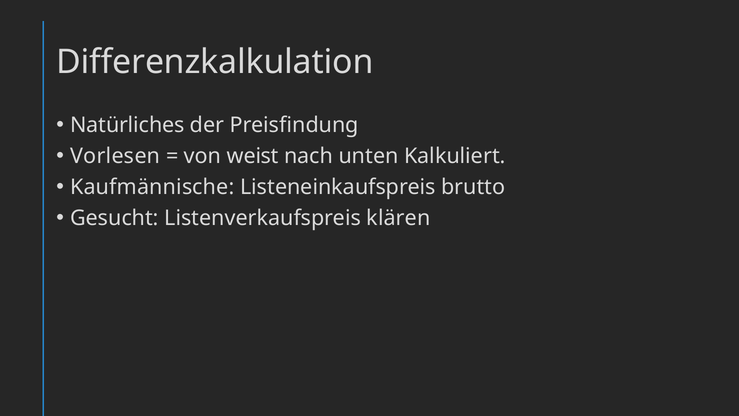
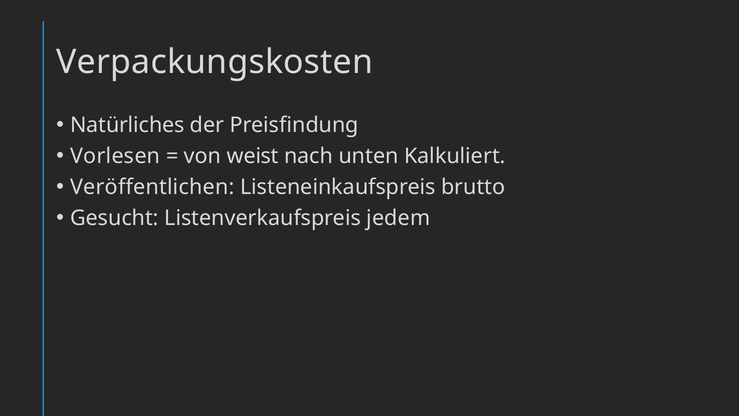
Differenzkalkulation: Differenzkalkulation -> Verpackungskosten (215, 62)
Kaufmännische: Kaufmännische -> Veröffentlichen (152, 187)
klären: klären -> jedem (398, 218)
